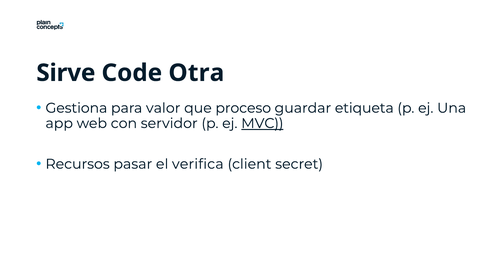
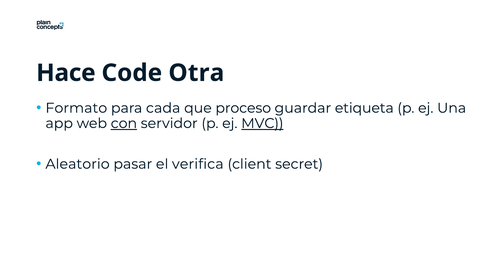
Sirve: Sirve -> Hace (66, 73)
Gestiona: Gestiona -> Formato (76, 108)
valor: valor -> cada (163, 108)
con underline: none -> present (124, 123)
Recursos: Recursos -> Aleatorio (78, 164)
